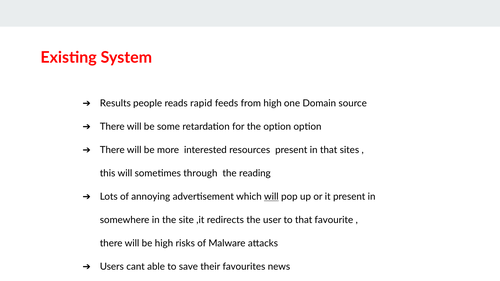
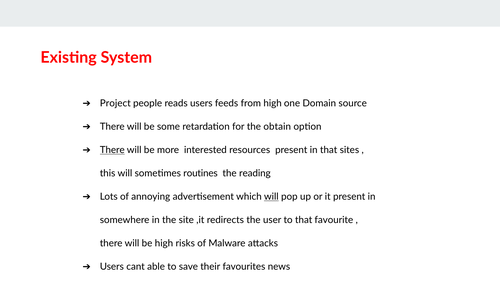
Results: Results -> Project (115, 103)
reads rapid: rapid -> users (201, 103)
the option: option -> obtain (277, 127)
There underline: none -> present (112, 150)
through: through -> routines (201, 173)
